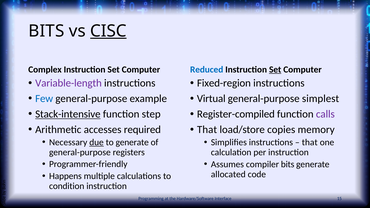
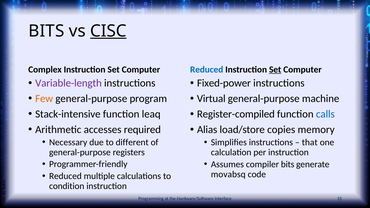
Fixed-region: Fixed-region -> Fixed-power (224, 83)
Few colour: blue -> orange (44, 99)
example: example -> program (148, 99)
simplest: simplest -> machine (321, 99)
Stack-intensive underline: present -> none (68, 114)
step: step -> leaq (151, 114)
calls colour: purple -> blue (325, 114)
That: That -> Alias (207, 130)
due underline: present -> none (97, 142)
to generate: generate -> different (132, 142)
allocated: allocated -> movabsq (228, 174)
Happens: Happens -> Reduced (65, 176)
